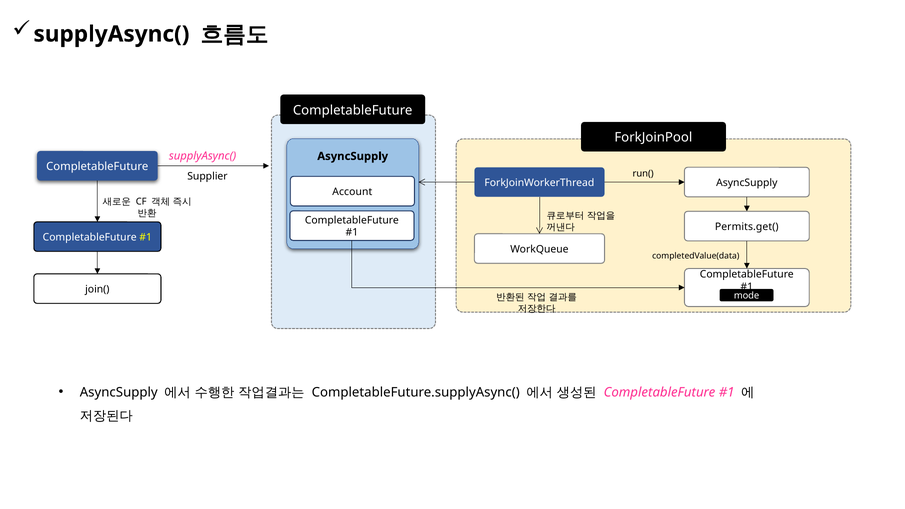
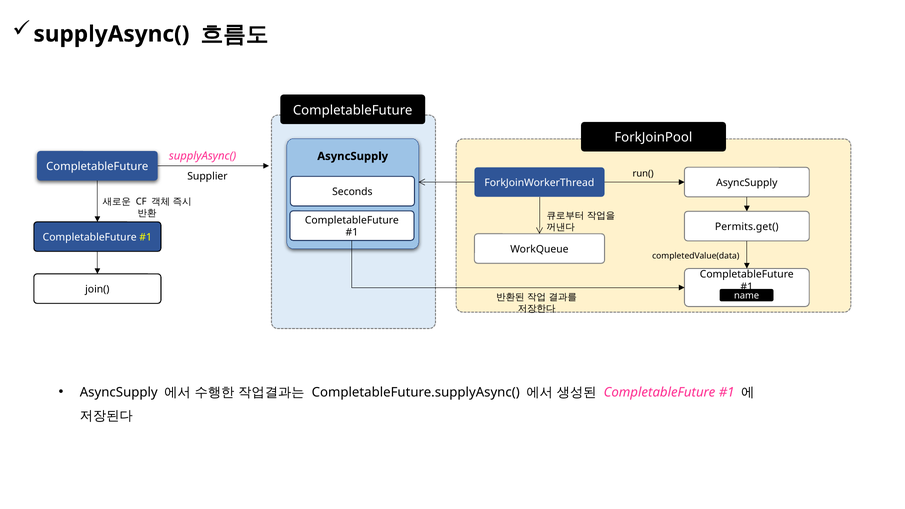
Account: Account -> Seconds (352, 192)
mode: mode -> name (747, 296)
